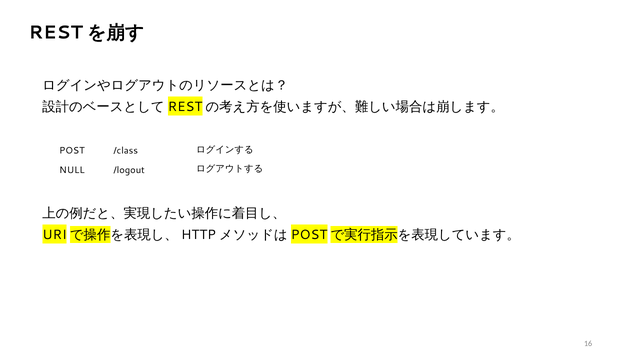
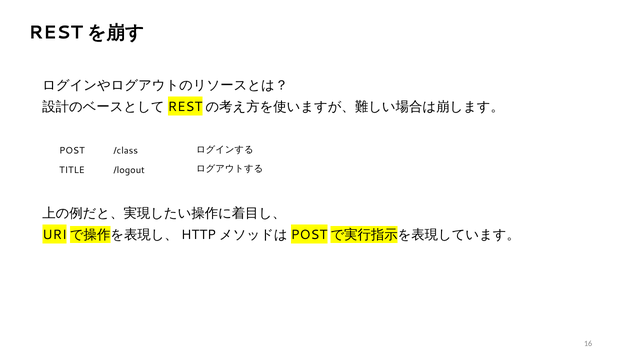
NULL: NULL -> TITLE (72, 170)
